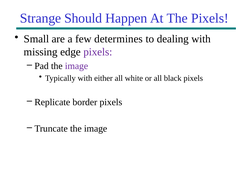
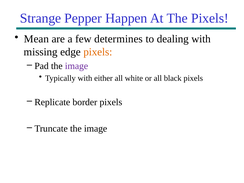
Should: Should -> Pepper (83, 18)
Small: Small -> Mean (36, 39)
pixels colour: purple -> orange (98, 52)
